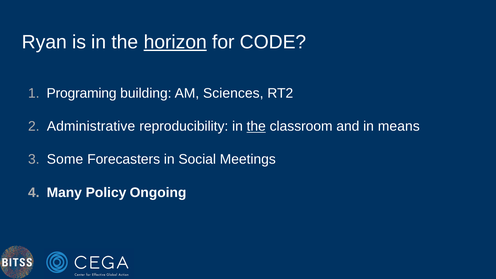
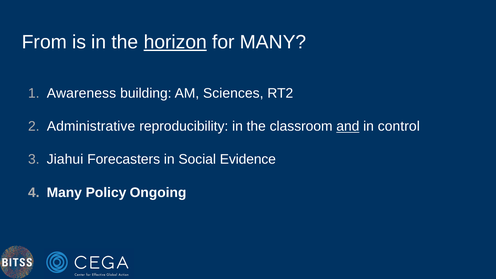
Ryan: Ryan -> From (44, 42)
for CODE: CODE -> MANY (273, 42)
Programing: Programing -> Awareness (81, 93)
the underline: present -> none (256, 126)
and underline: none -> present (348, 126)
means: means -> control (399, 126)
Some: Some -> Jiahui (65, 159)
Meetings: Meetings -> Evidence (248, 159)
